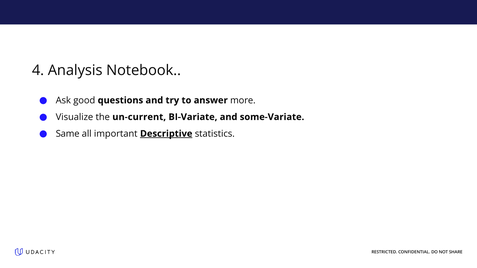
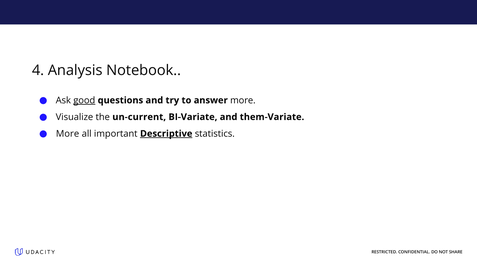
good underline: none -> present (84, 100)
some-Variate: some-Variate -> them-Variate (272, 117)
Same: Same -> More (68, 134)
